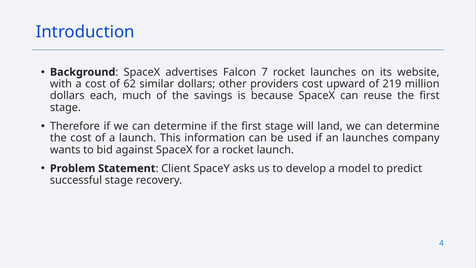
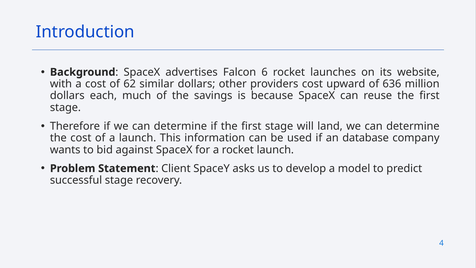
7: 7 -> 6 (265, 72)
219: 219 -> 636 (392, 84)
an launches: launches -> database (366, 138)
